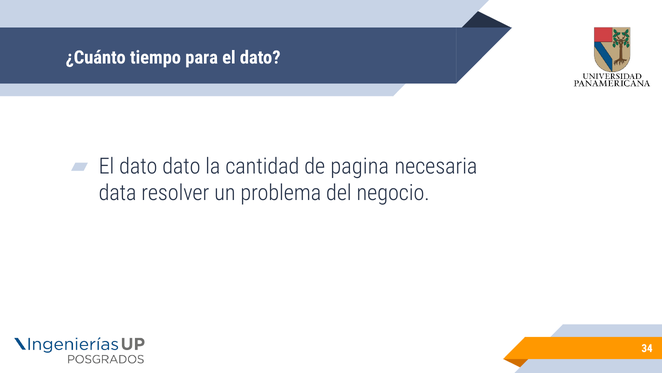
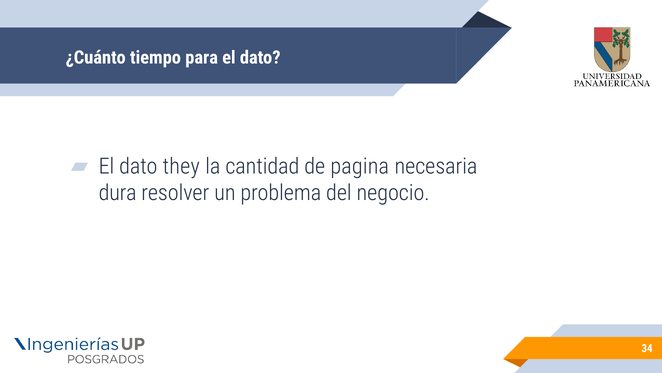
dato dato: dato -> they (181, 166)
data: data -> dura (118, 193)
